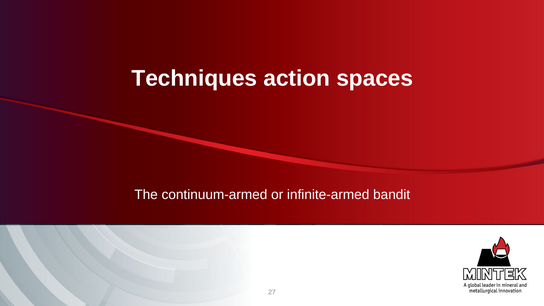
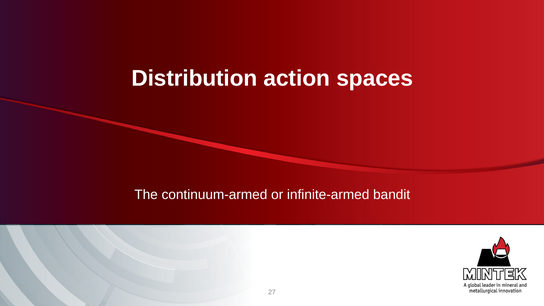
Techniques: Techniques -> Distribution (194, 78)
